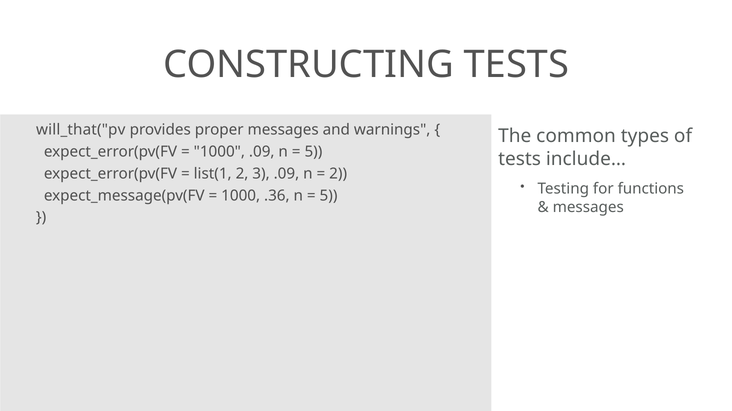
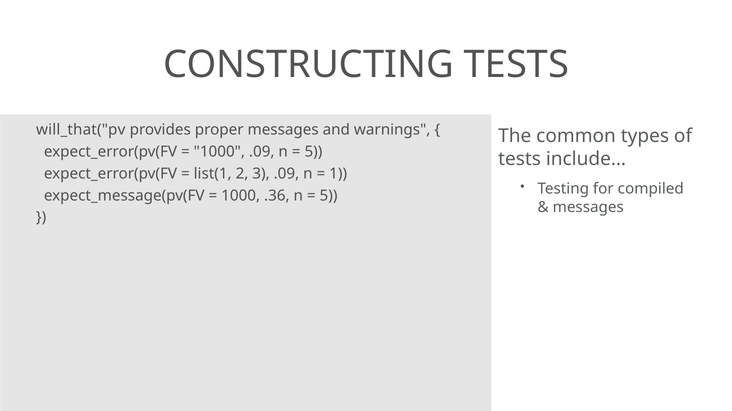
2: 2 -> 1 (338, 174)
functions: functions -> compiled (651, 189)
